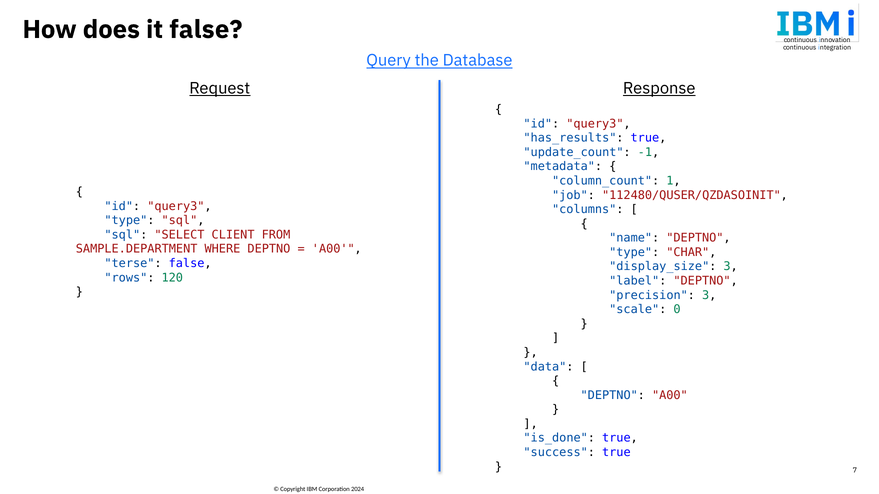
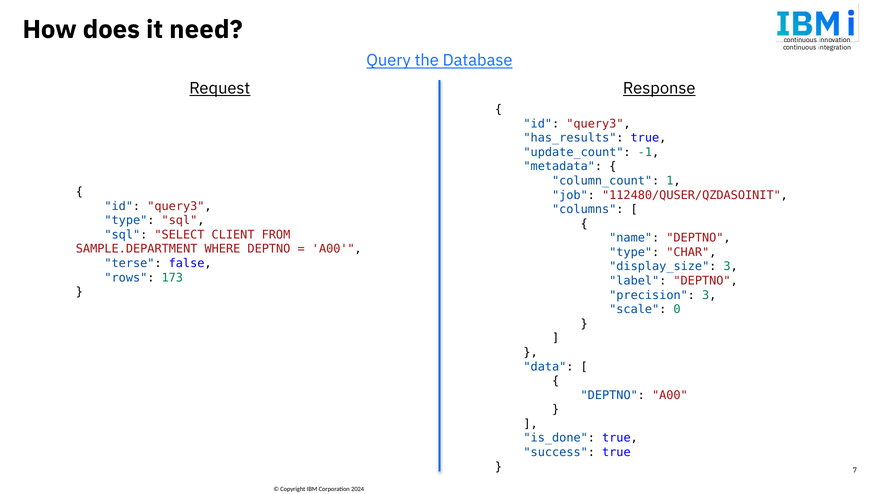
it false: false -> need (206, 30)
120: 120 -> 173 (172, 278)
